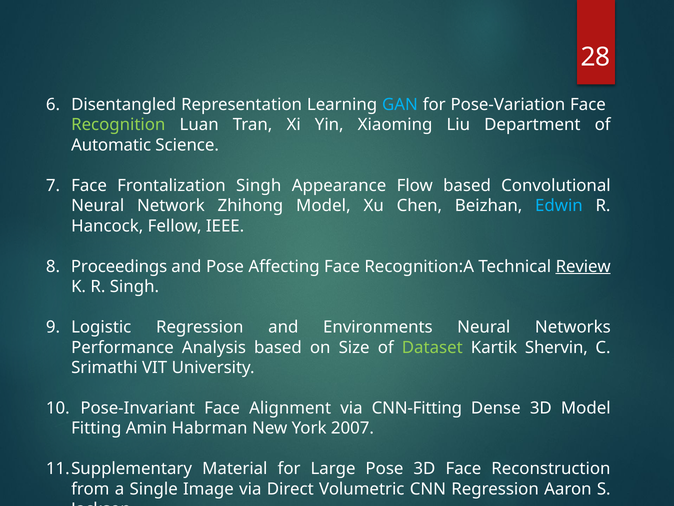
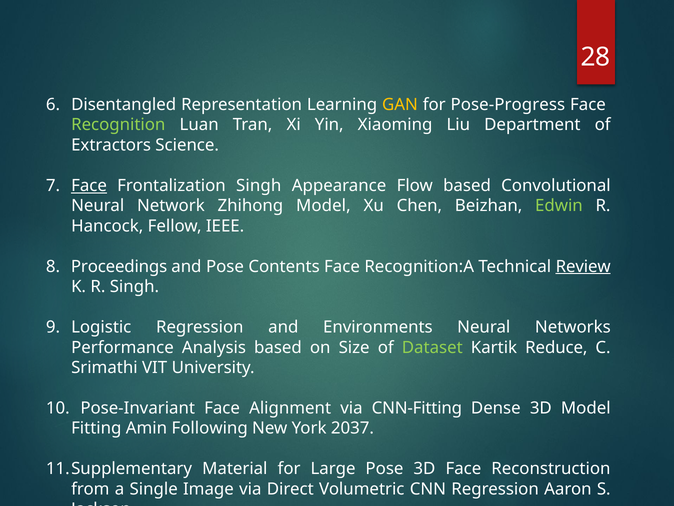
GAN colour: light blue -> yellow (400, 104)
Pose-Variation: Pose-Variation -> Pose-Progress (508, 104)
Automatic: Automatic -> Extractors (111, 145)
Face underline: none -> present (89, 185)
Edwin colour: light blue -> light green (559, 206)
Affecting: Affecting -> Contents (284, 266)
Shervin: Shervin -> Reduce (556, 347)
Habrman: Habrman -> Following (210, 428)
2007: 2007 -> 2037 (352, 428)
